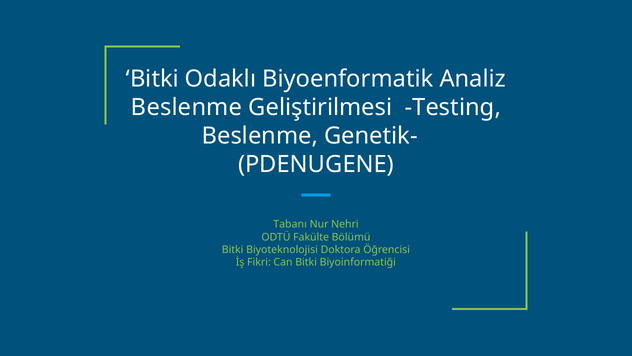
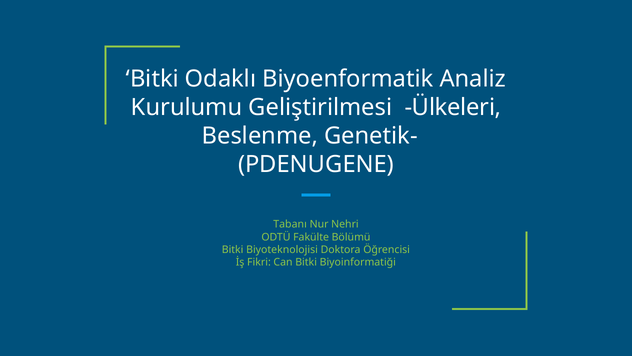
Beslenme: Beslenme -> Kurulumu (187, 107)
Testing: Testing -> Ülkeleri (453, 107)
